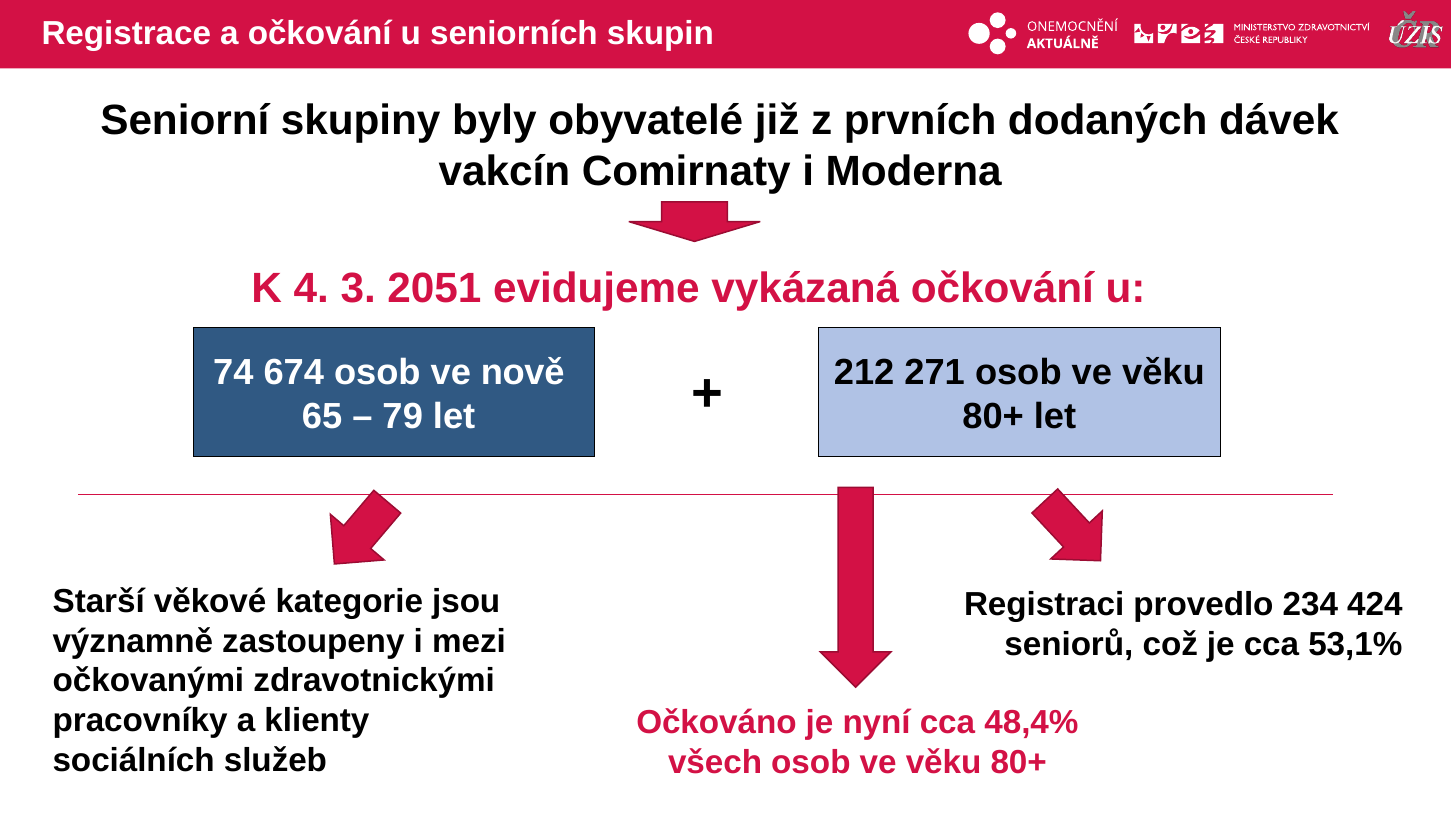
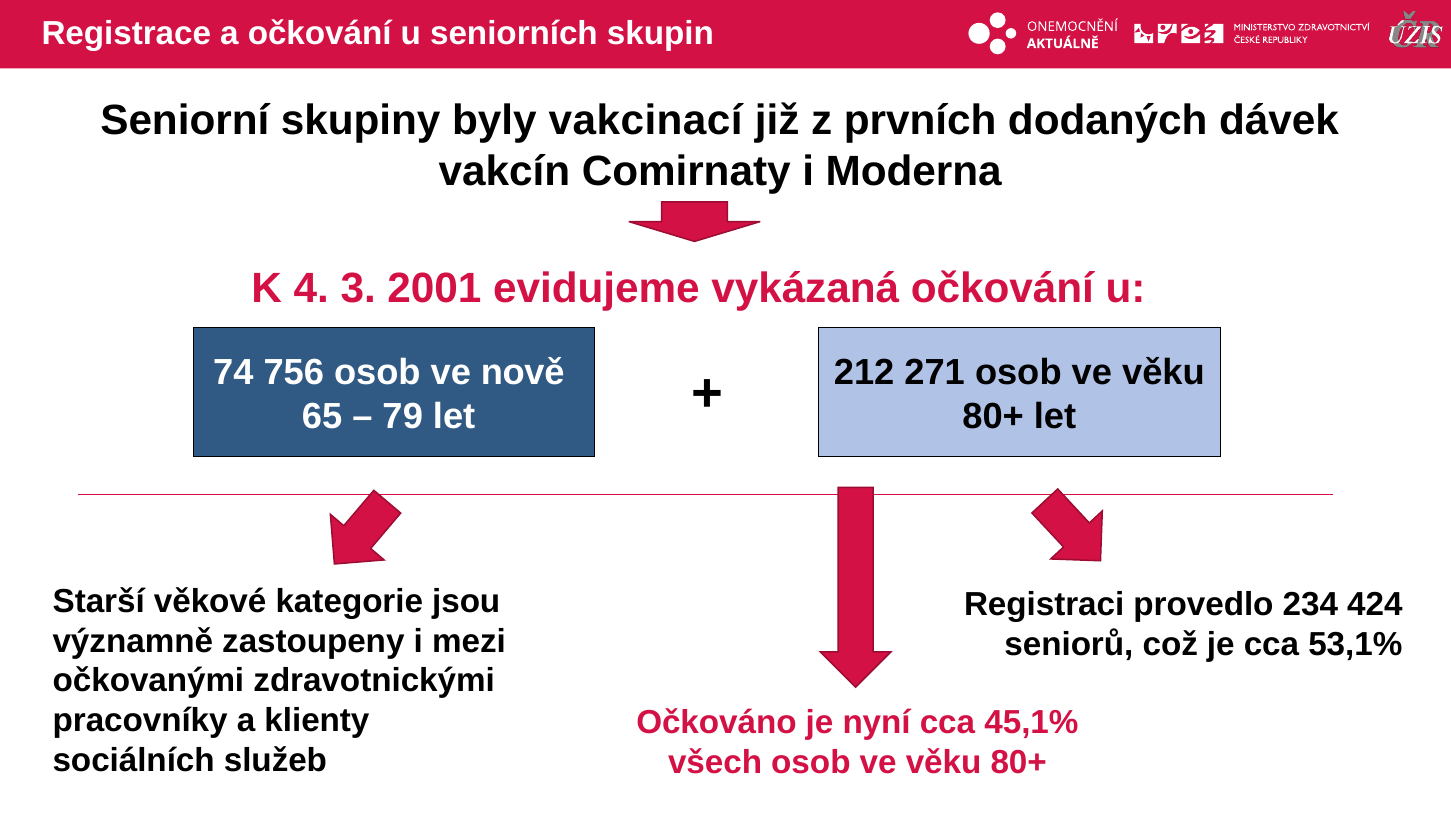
obyvatelé: obyvatelé -> vakcinací (646, 121)
2051: 2051 -> 2001 (434, 288)
674: 674 -> 756 (294, 373)
48,4%: 48,4% -> 45,1% (1031, 723)
